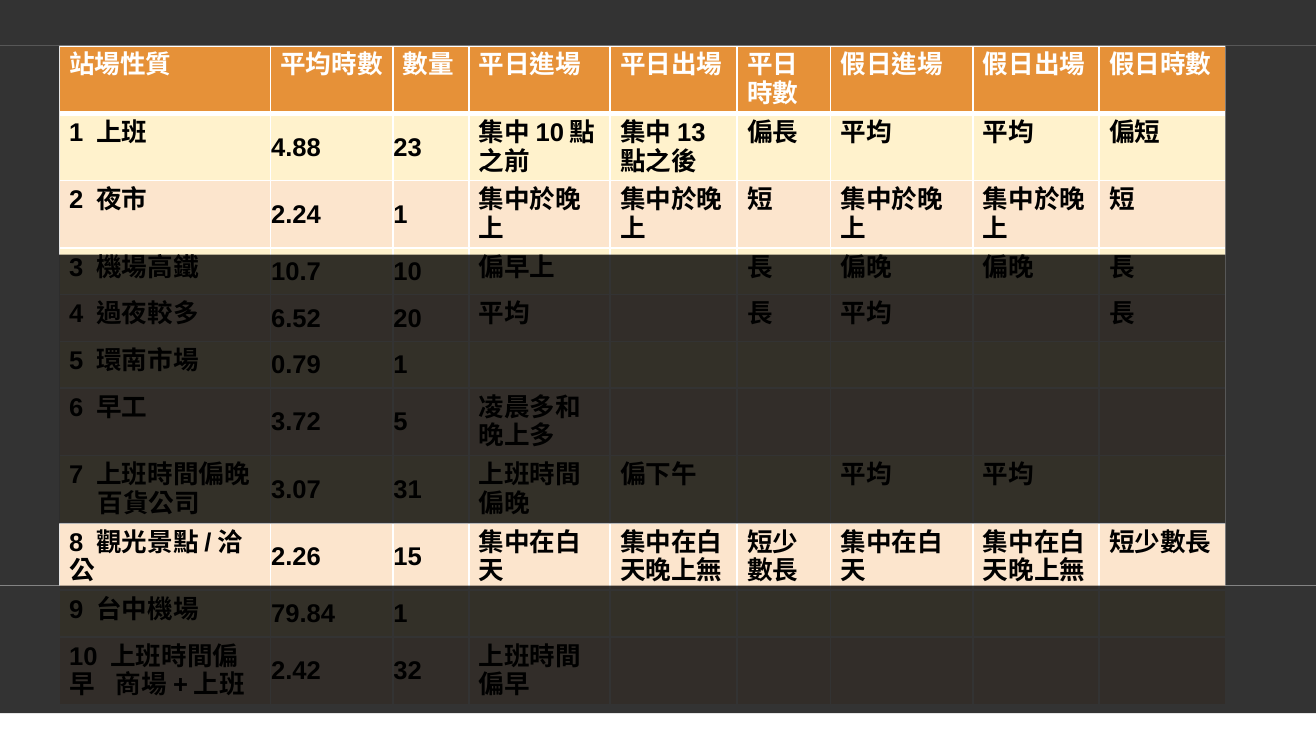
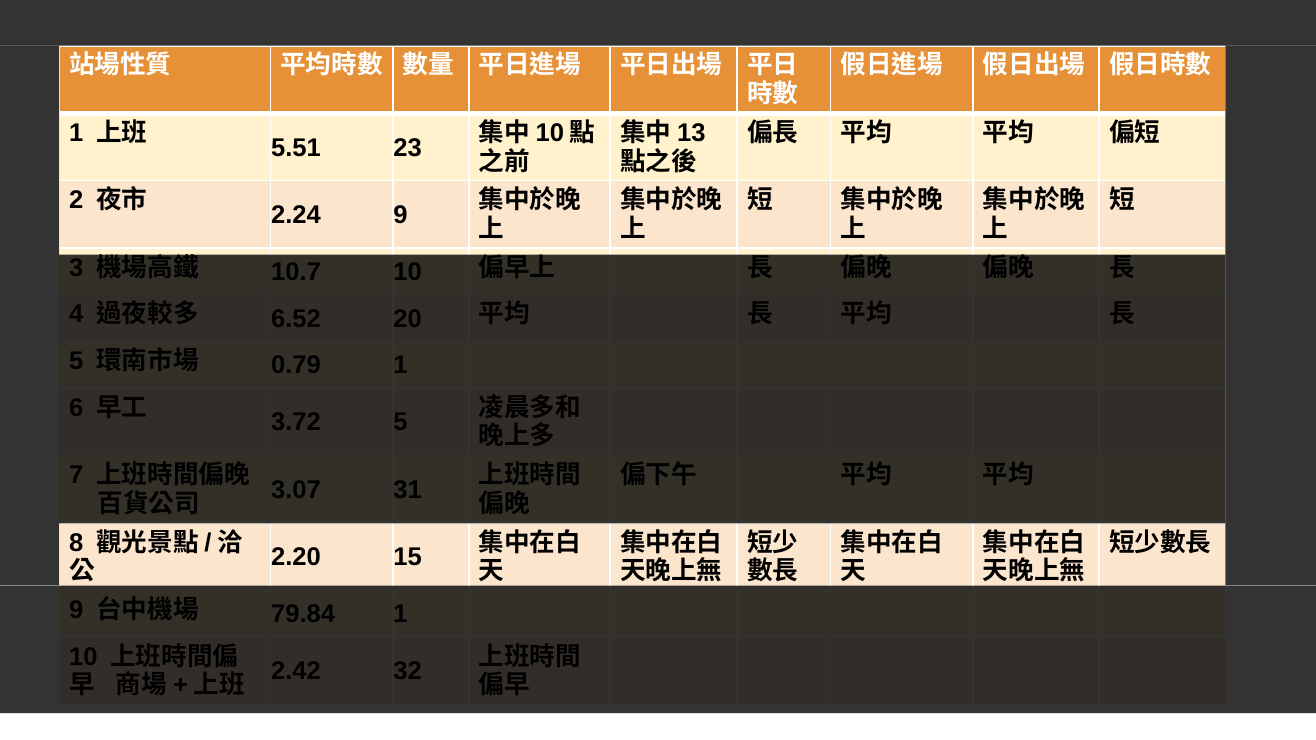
4.88: 4.88 -> 5.51 (296, 148)
2.24 1: 1 -> 9 (401, 215)
2.26: 2.26 -> 2.20 (296, 557)
